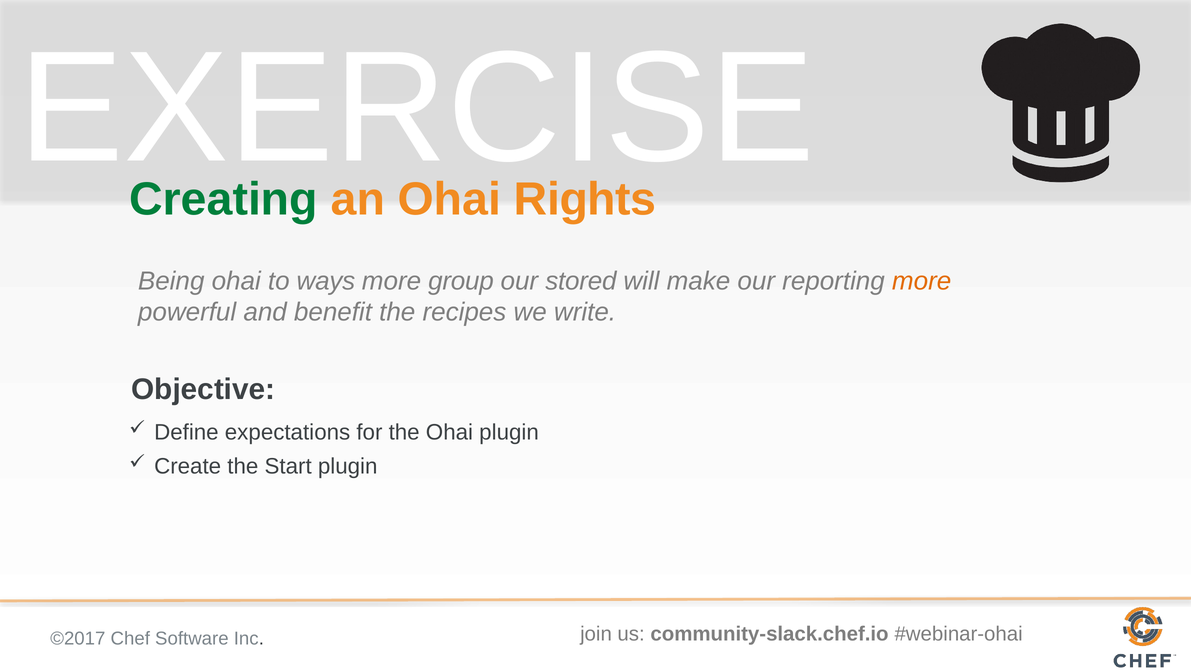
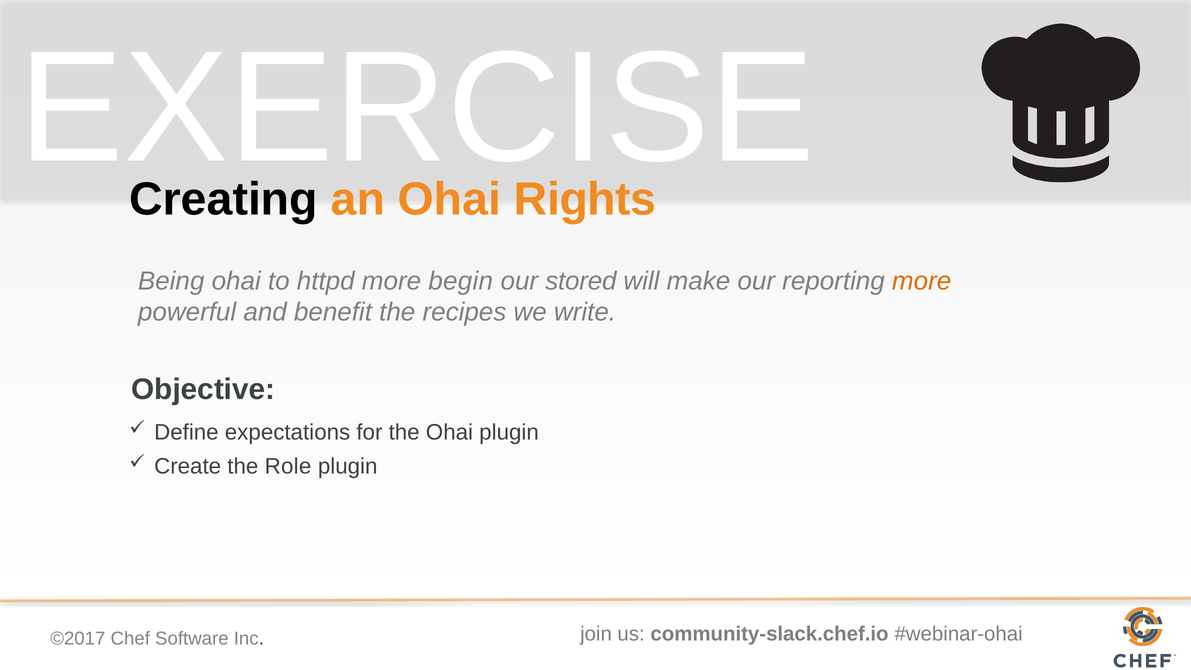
Creating colour: green -> black (223, 199)
ways: ways -> httpd (326, 281)
group: group -> begin (461, 281)
Start: Start -> Role (288, 467)
